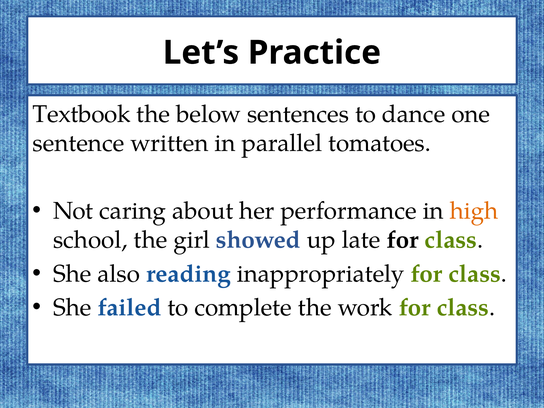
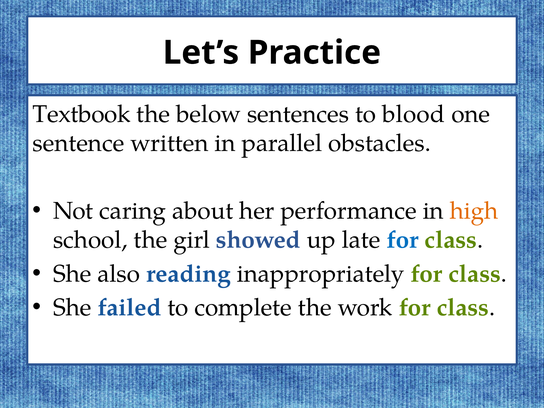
dance: dance -> blood (414, 114)
tomatoes: tomatoes -> obstacles (379, 143)
for colour: black -> blue (403, 240)
